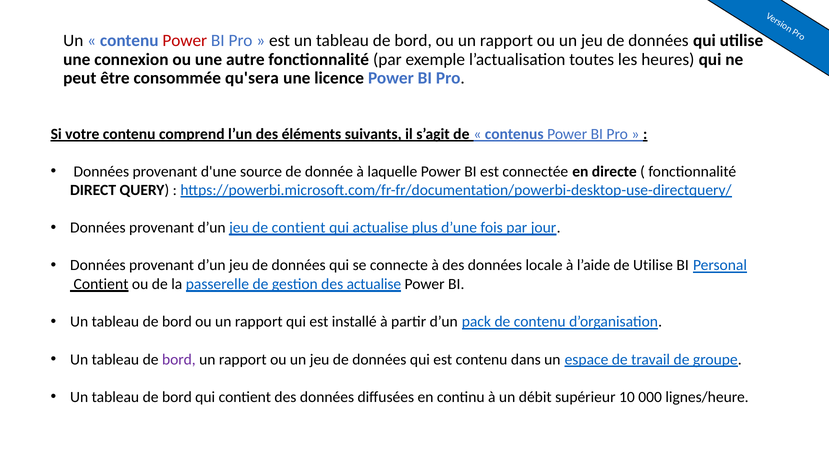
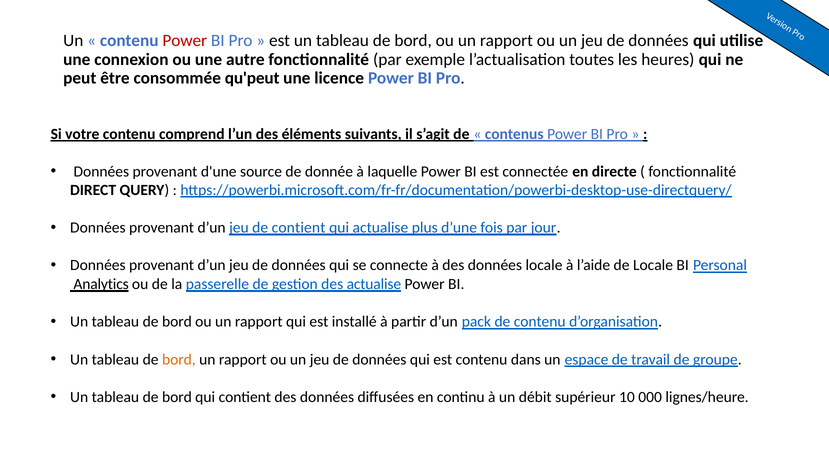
qu'sera: qu'sera -> qu'peut (252, 78)
de Utilise: Utilise -> Locale (653, 265)
Contient: Contient -> Analytics (101, 284)
bord colour: purple -> orange (179, 360)
